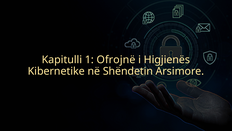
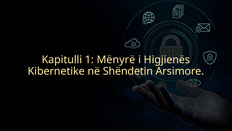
Ofrojnë: Ofrojnë -> Mënyrë (116, 59)
